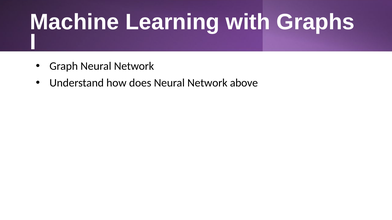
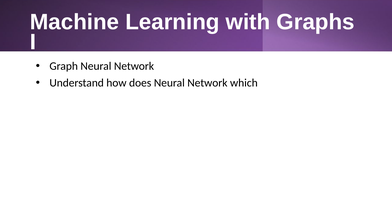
above: above -> which (244, 83)
